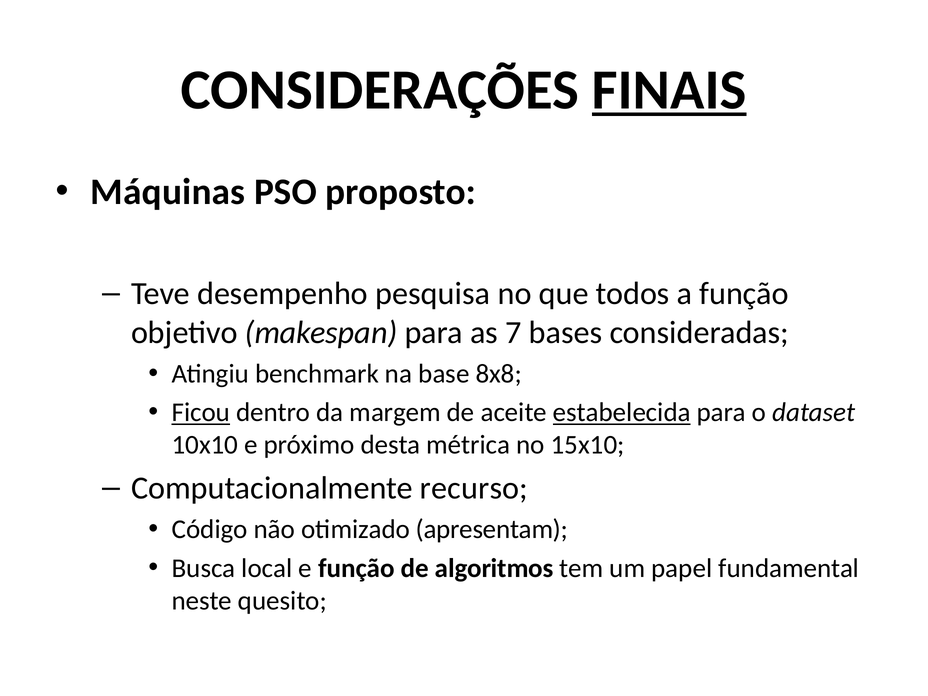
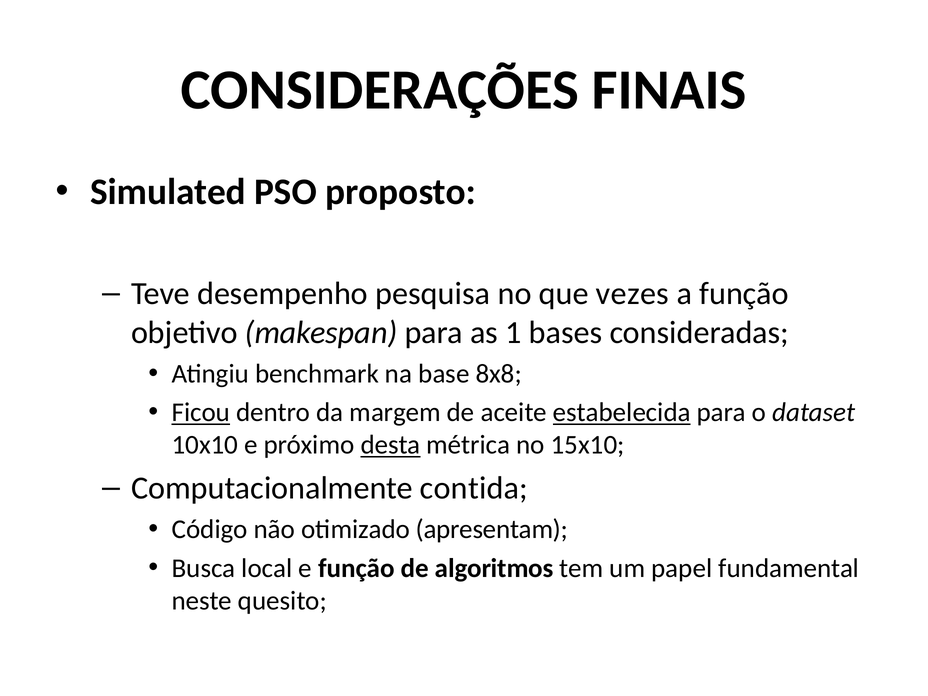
FINAIS underline: present -> none (669, 90)
Máquinas: Máquinas -> Simulated (168, 192)
todos: todos -> vezes (632, 294)
7: 7 -> 1 (513, 333)
desta underline: none -> present (391, 445)
recurso: recurso -> contida (474, 488)
